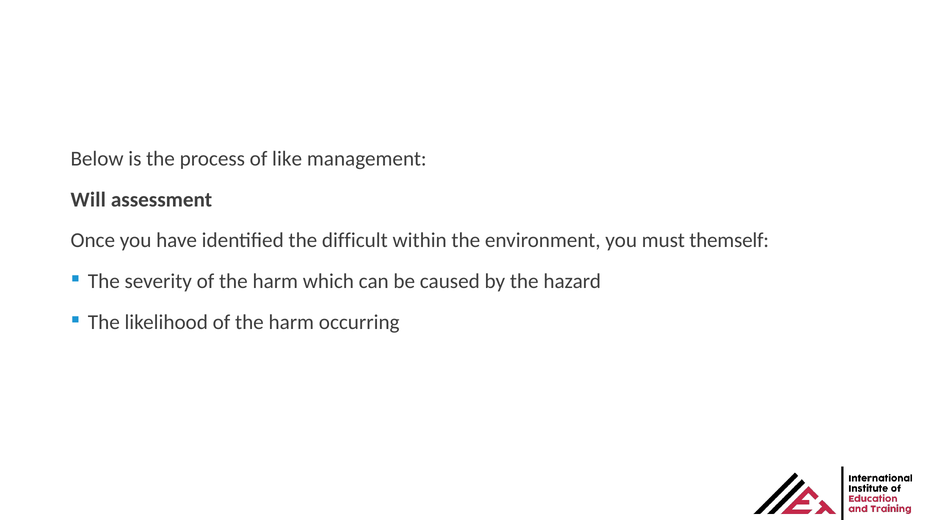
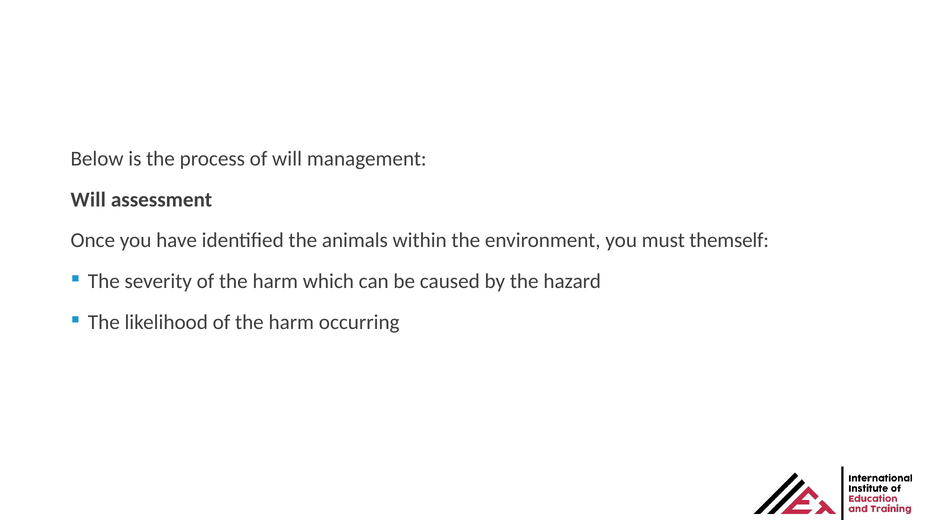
of like: like -> will (287, 159)
difficult: difficult -> animals (355, 241)
